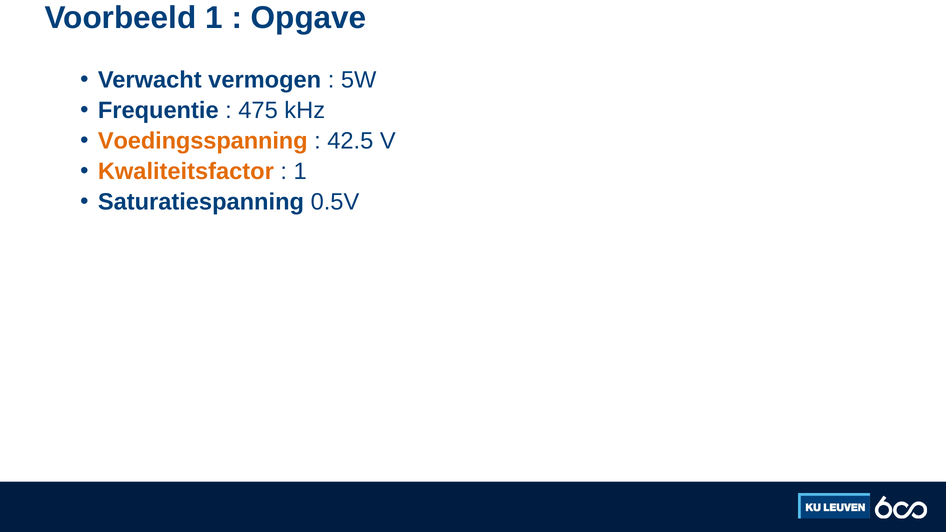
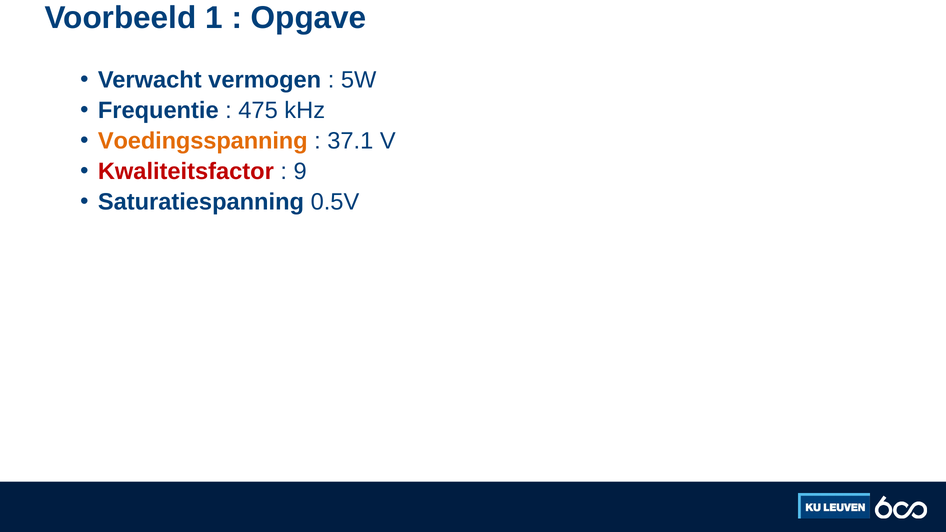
42.5: 42.5 -> 37.1 (350, 141)
Kwaliteitsfactor colour: orange -> red (186, 171)
1: 1 -> 9 (300, 171)
